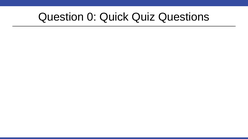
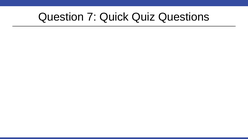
0: 0 -> 7 (92, 17)
